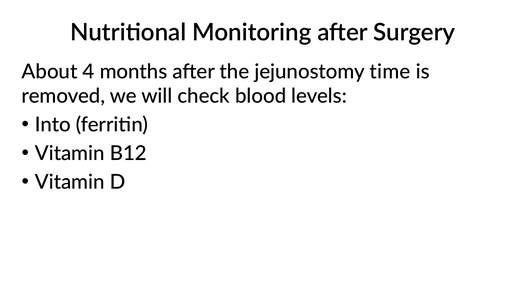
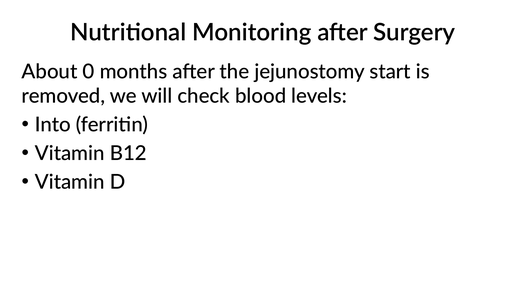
4: 4 -> 0 (89, 72)
time: time -> start (390, 72)
